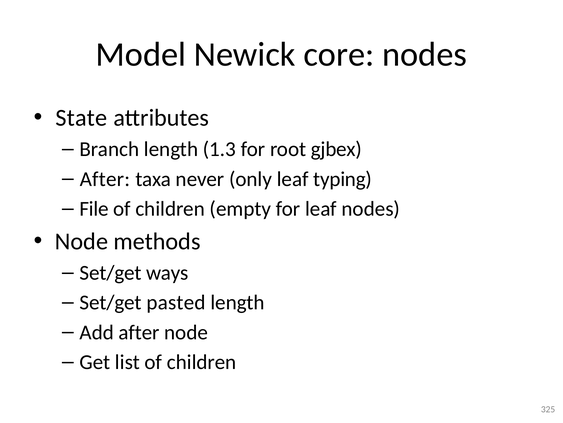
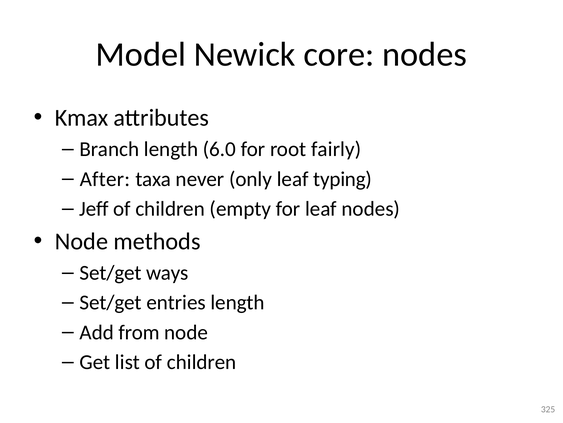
State: State -> Kmax (82, 118)
1.3: 1.3 -> 6.0 (219, 149)
gjbex: gjbex -> fairly (336, 149)
File: File -> Jeff (94, 208)
pasted: pasted -> entries (176, 302)
Add after: after -> from (139, 332)
